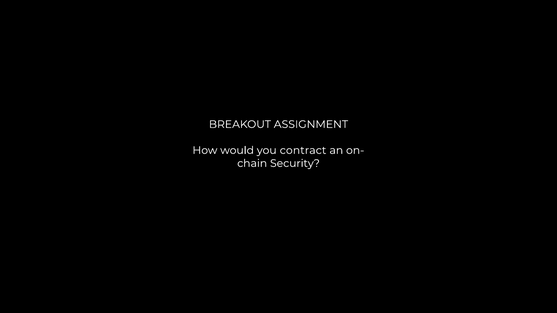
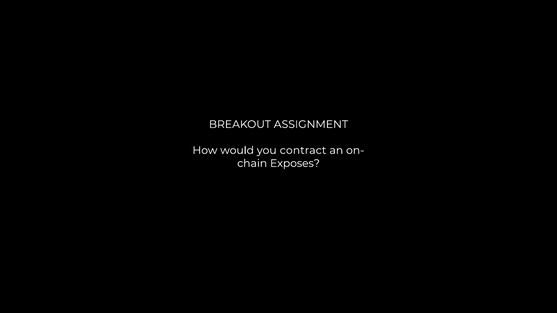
Security: Security -> Exposes (295, 163)
